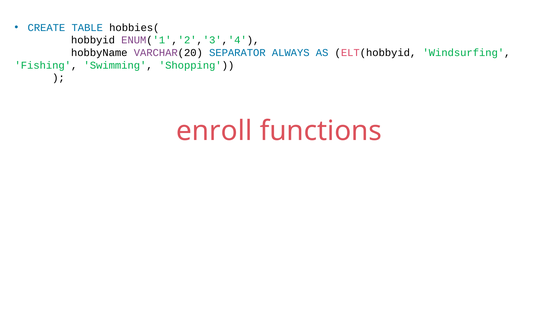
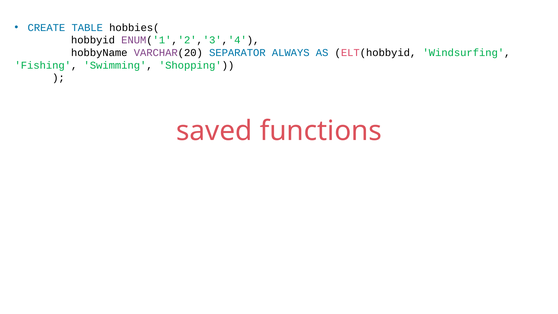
enroll: enroll -> saved (214, 131)
